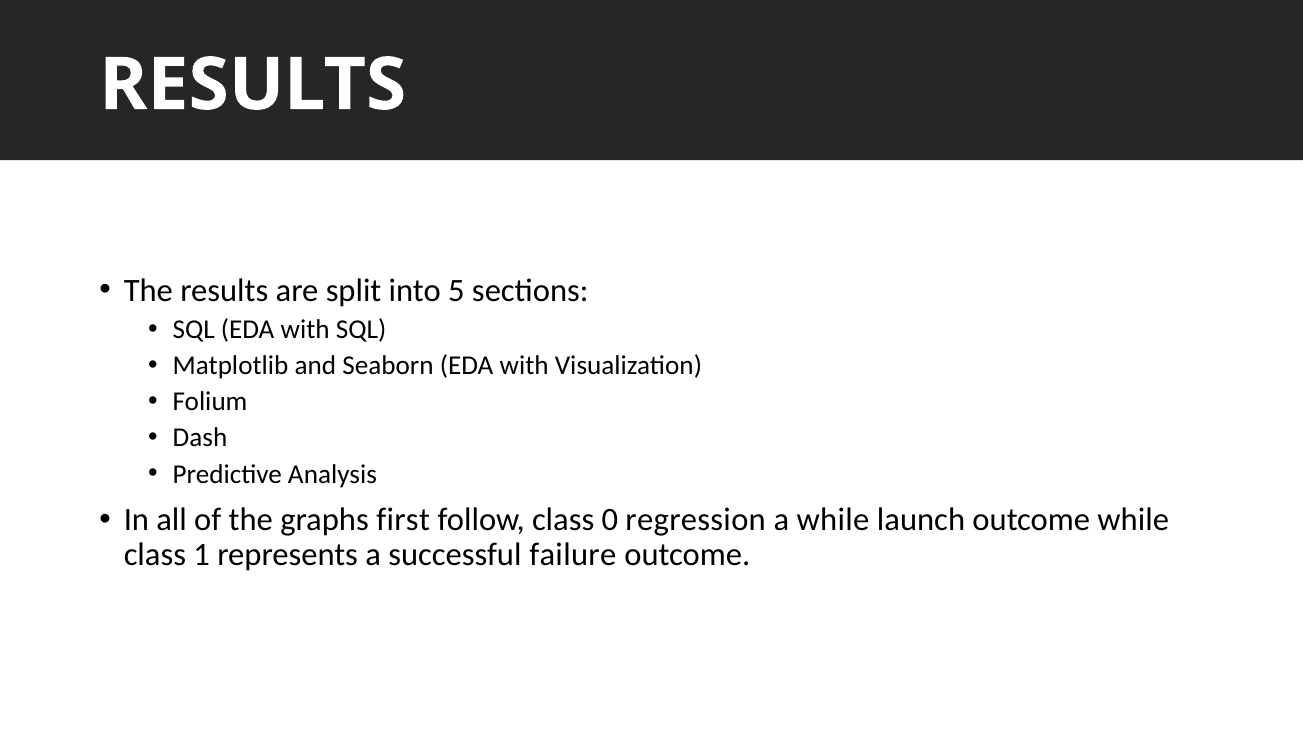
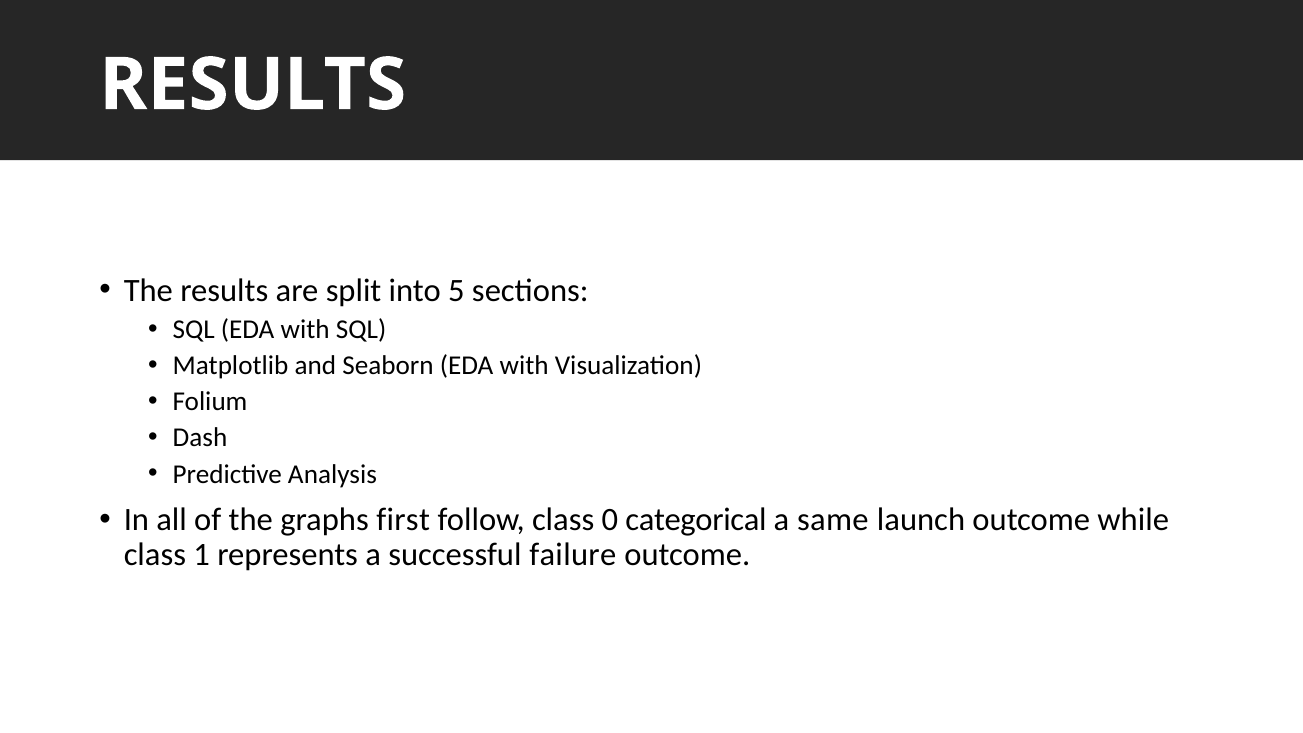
regression: regression -> categorical (696, 520)
a while: while -> same (833, 520)
